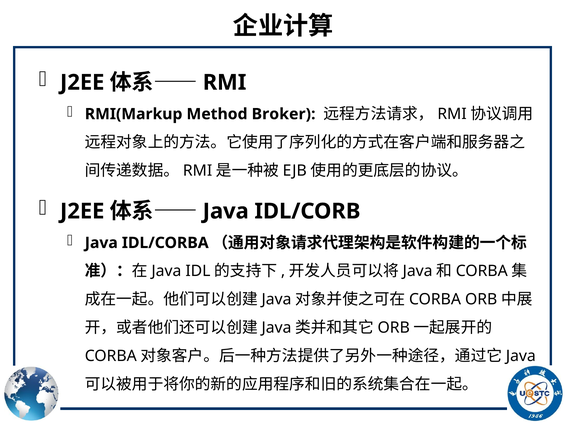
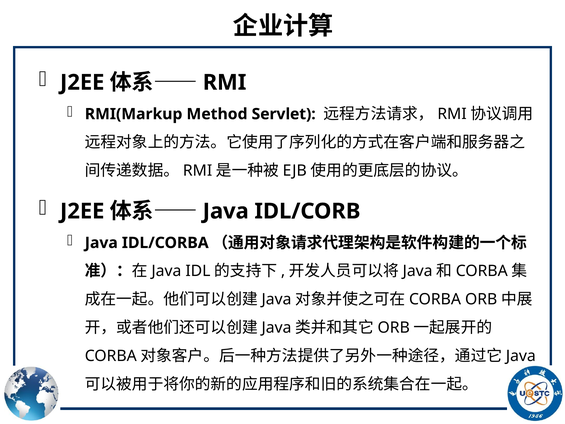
Broker: Broker -> Servlet (284, 114)
